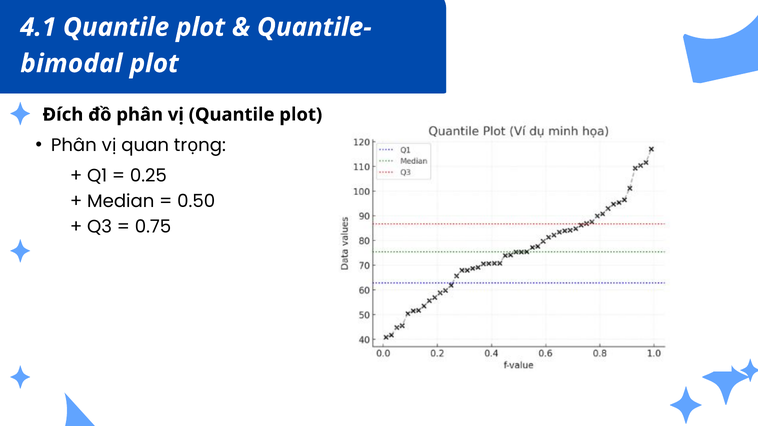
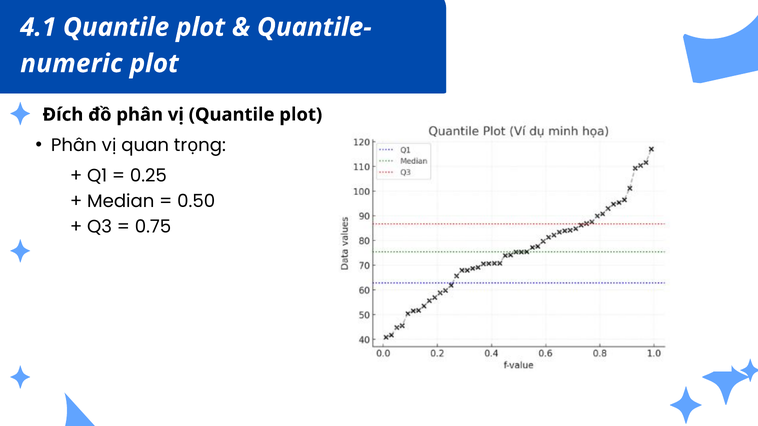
bimodal: bimodal -> numeric (71, 64)
